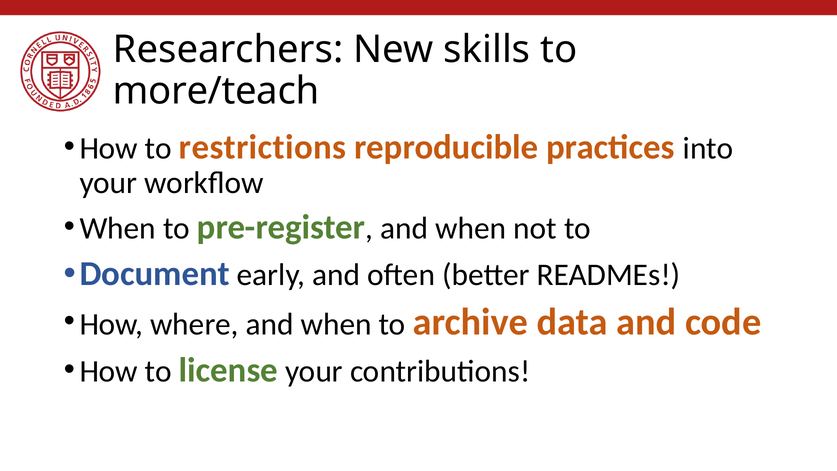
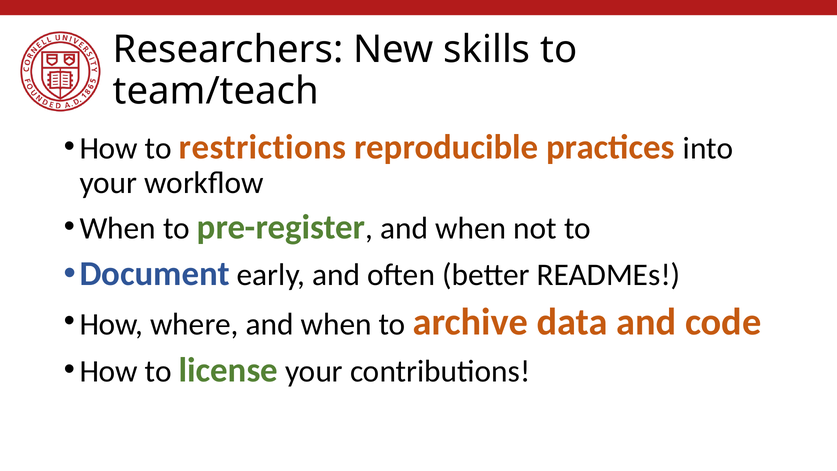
more/teach: more/teach -> team/teach (216, 91)
